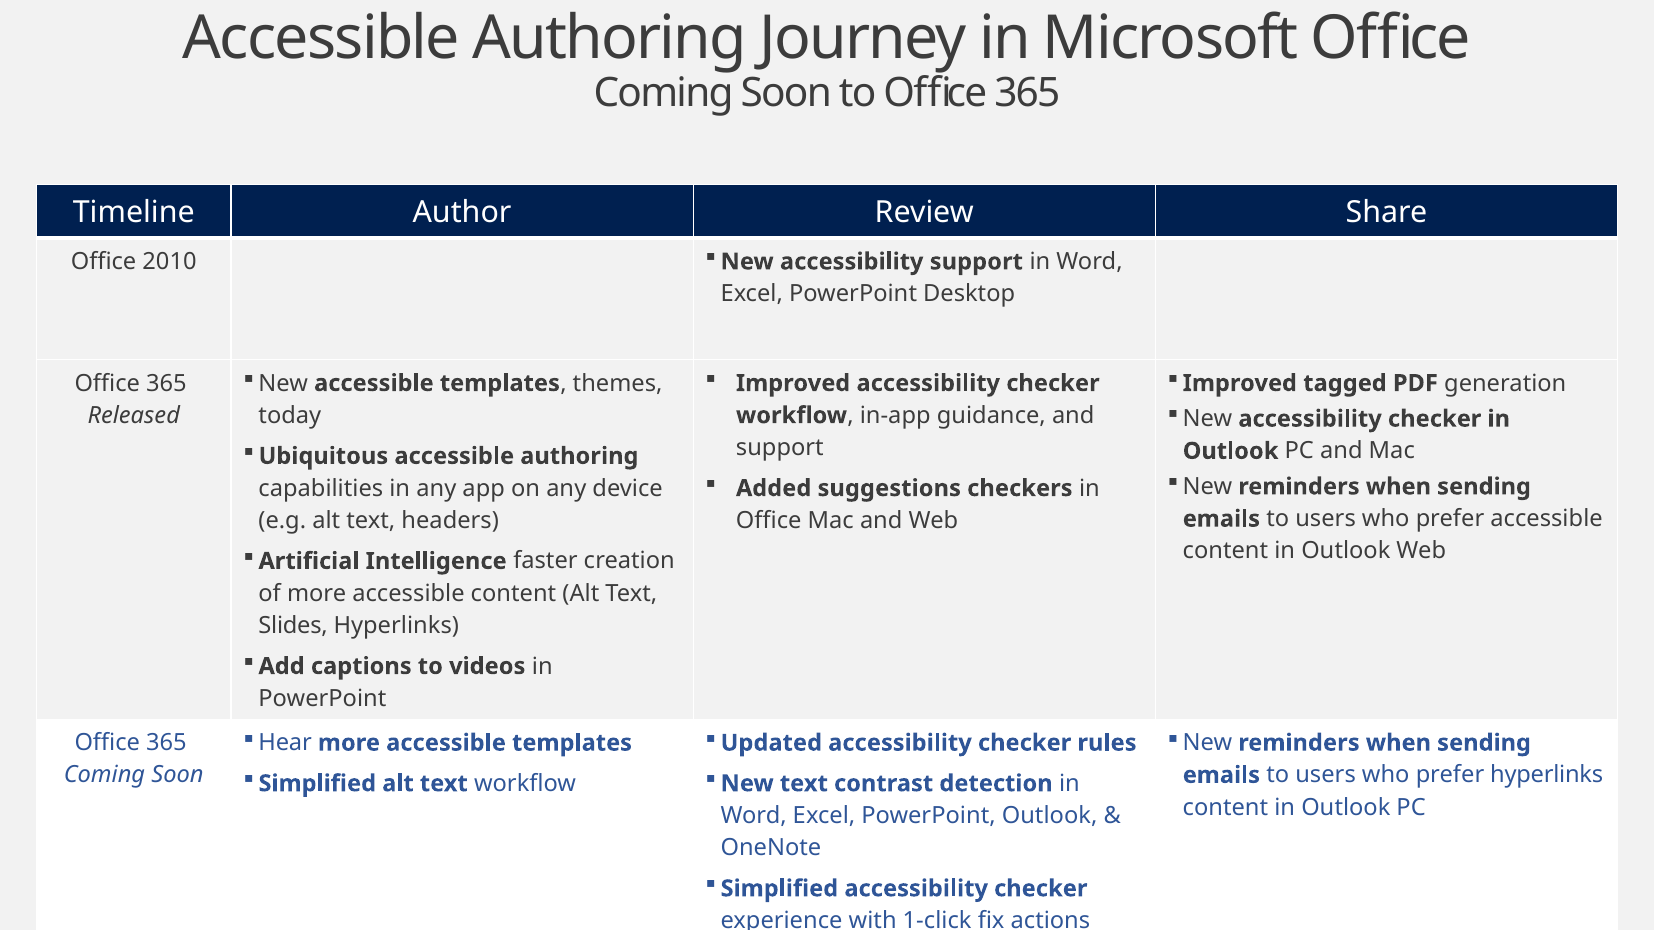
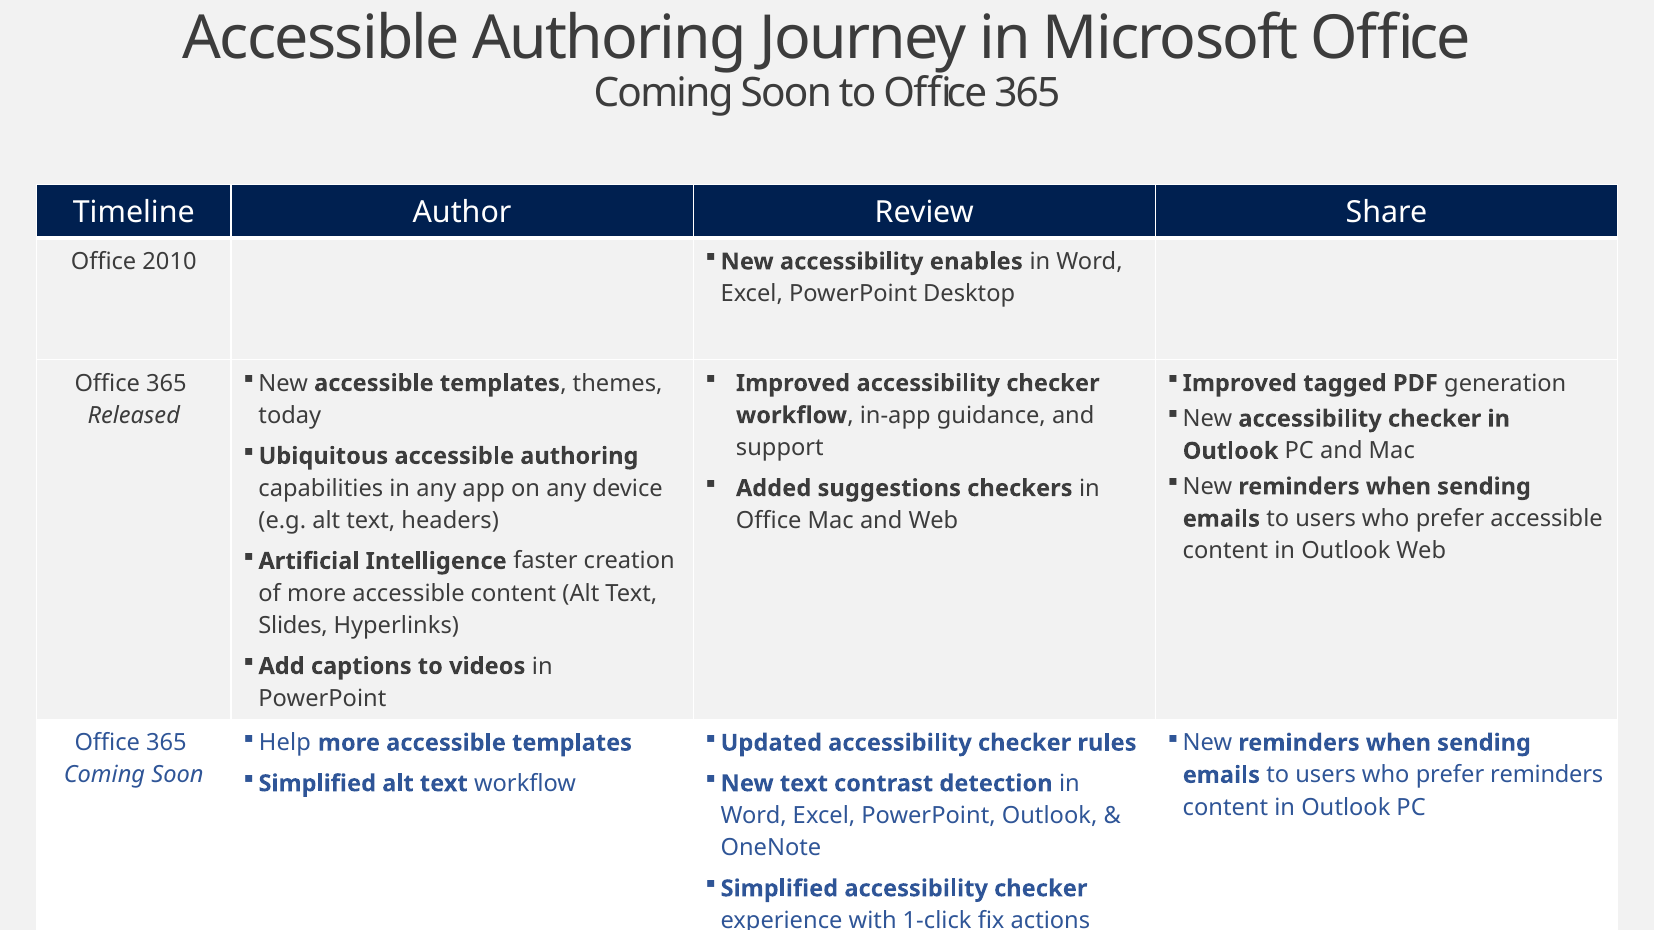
accessibility support: support -> enables (976, 262)
Hear: Hear -> Help (285, 743)
prefer hyperlinks: hyperlinks -> reminders (1547, 775)
